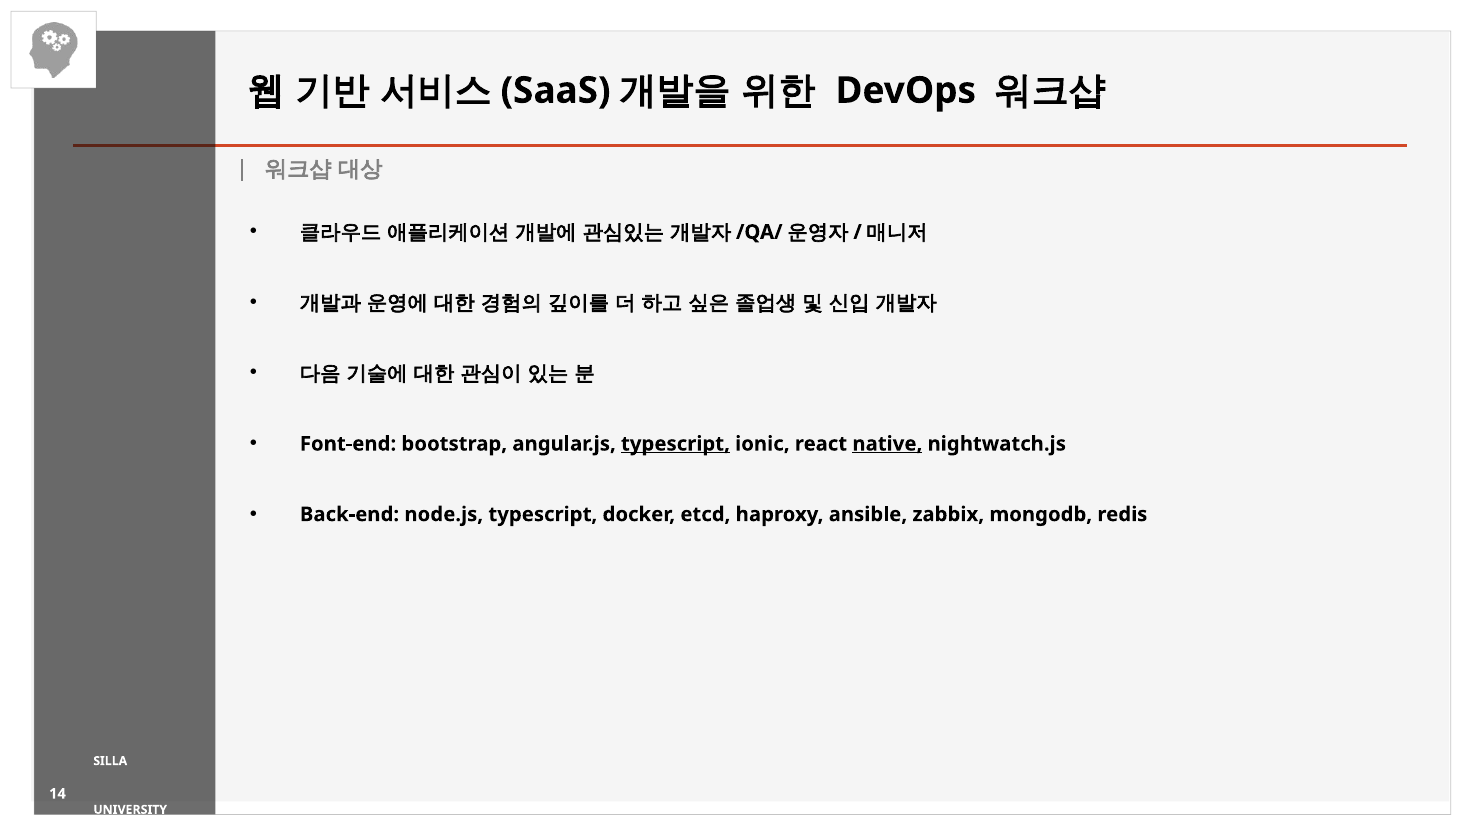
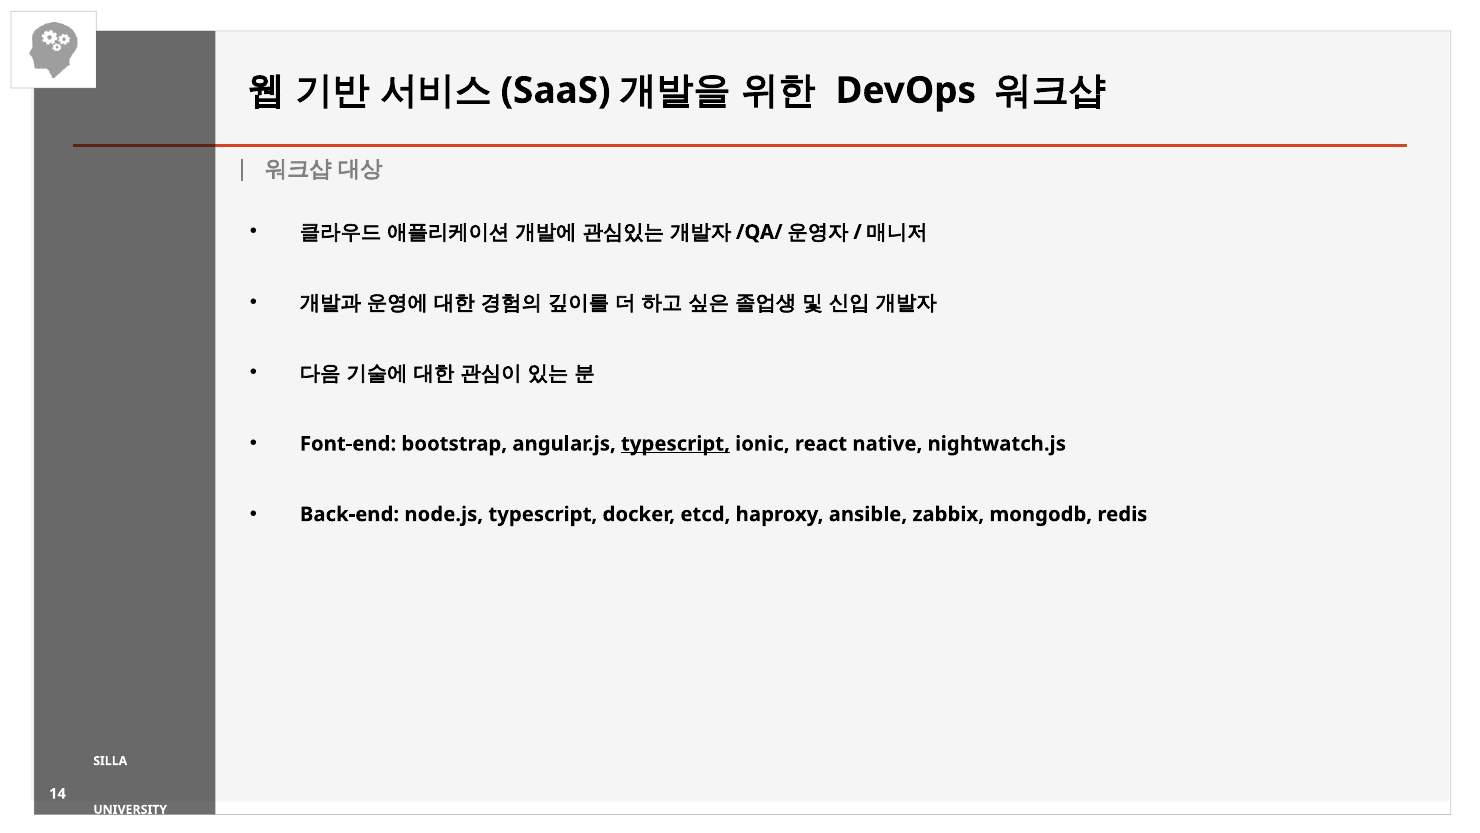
native underline: present -> none (887, 444)
